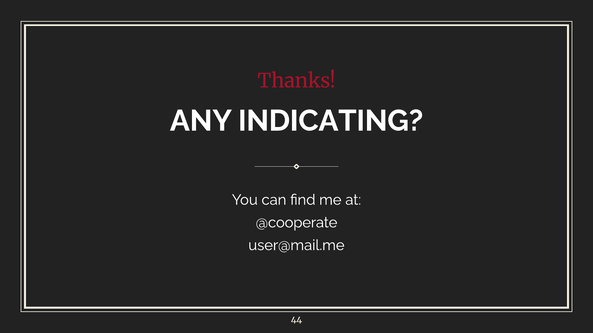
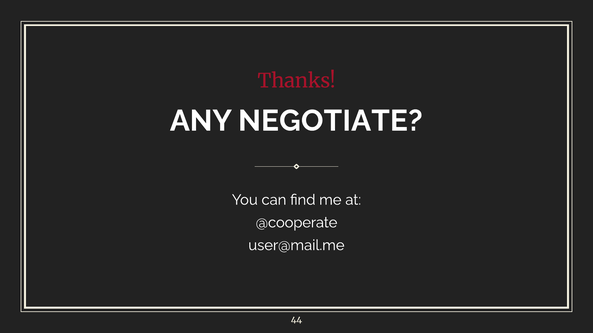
INDICATING: INDICATING -> NEGOTIATE (330, 121)
